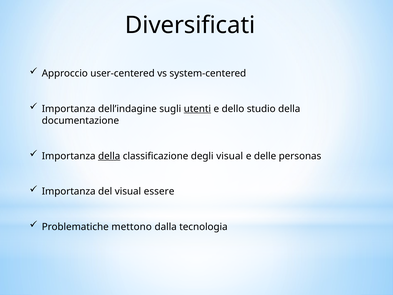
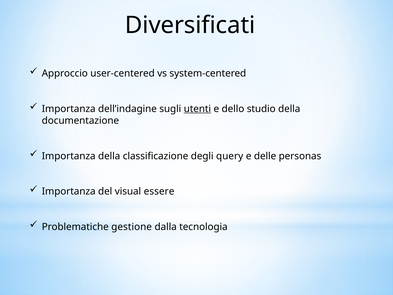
della underline: present -> none (109, 156)
degli visual: visual -> query (230, 156)
mettono: mettono -> gestione (132, 227)
